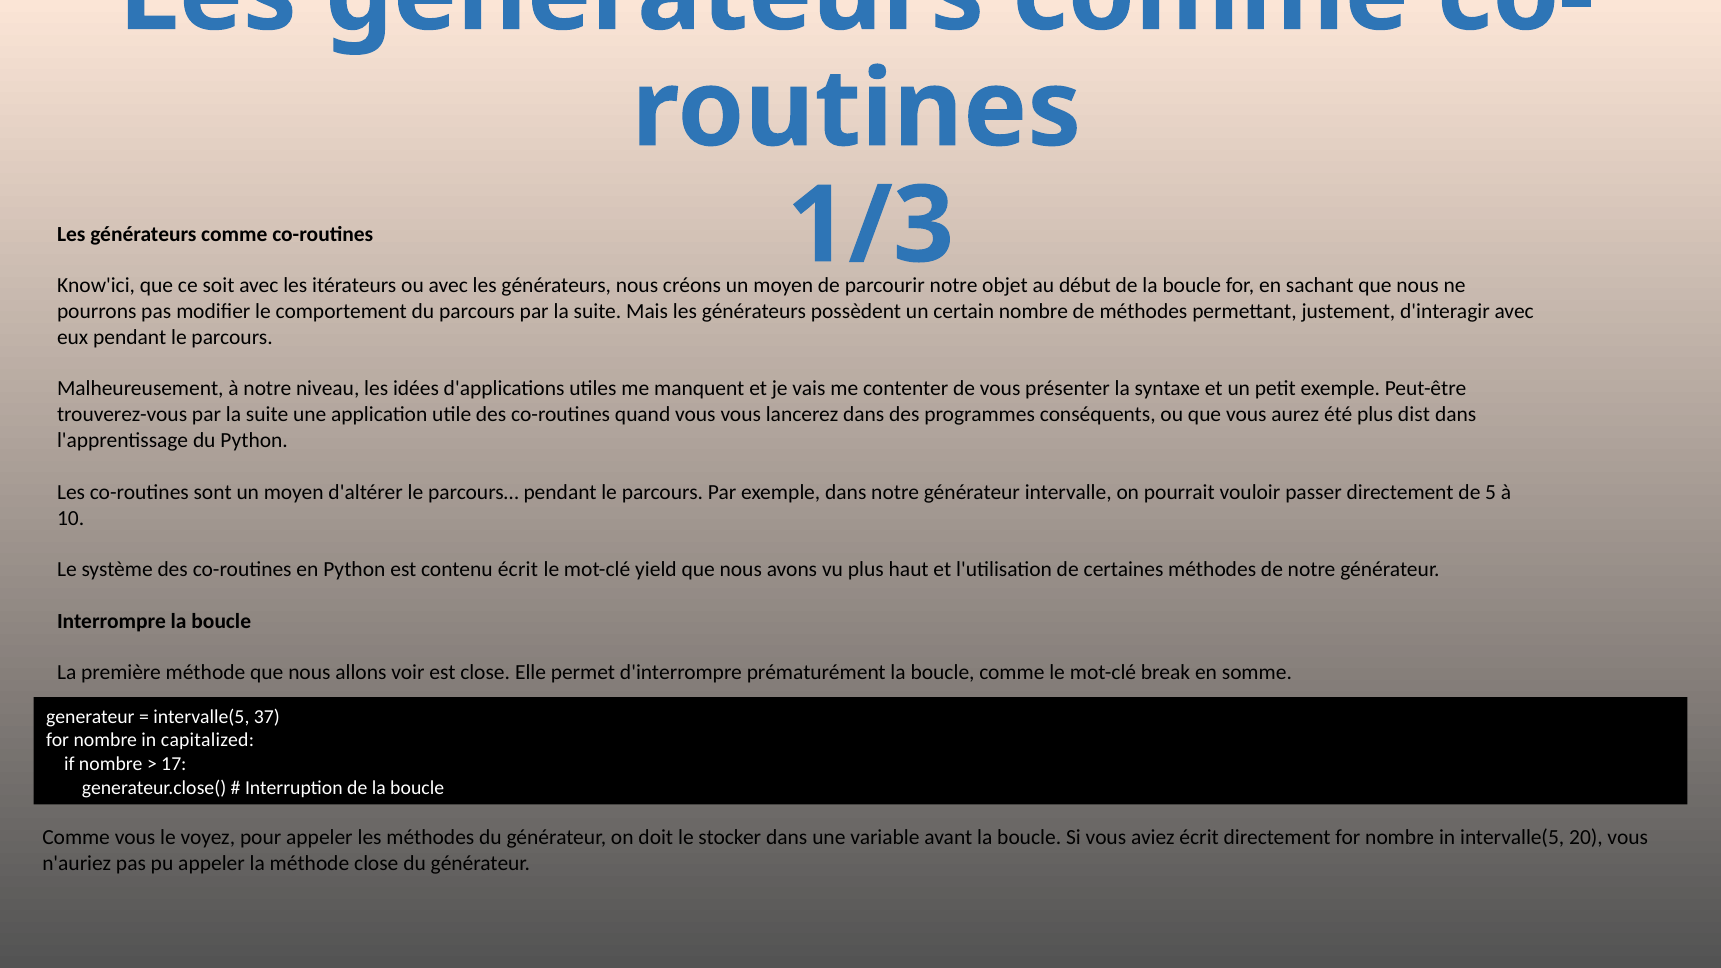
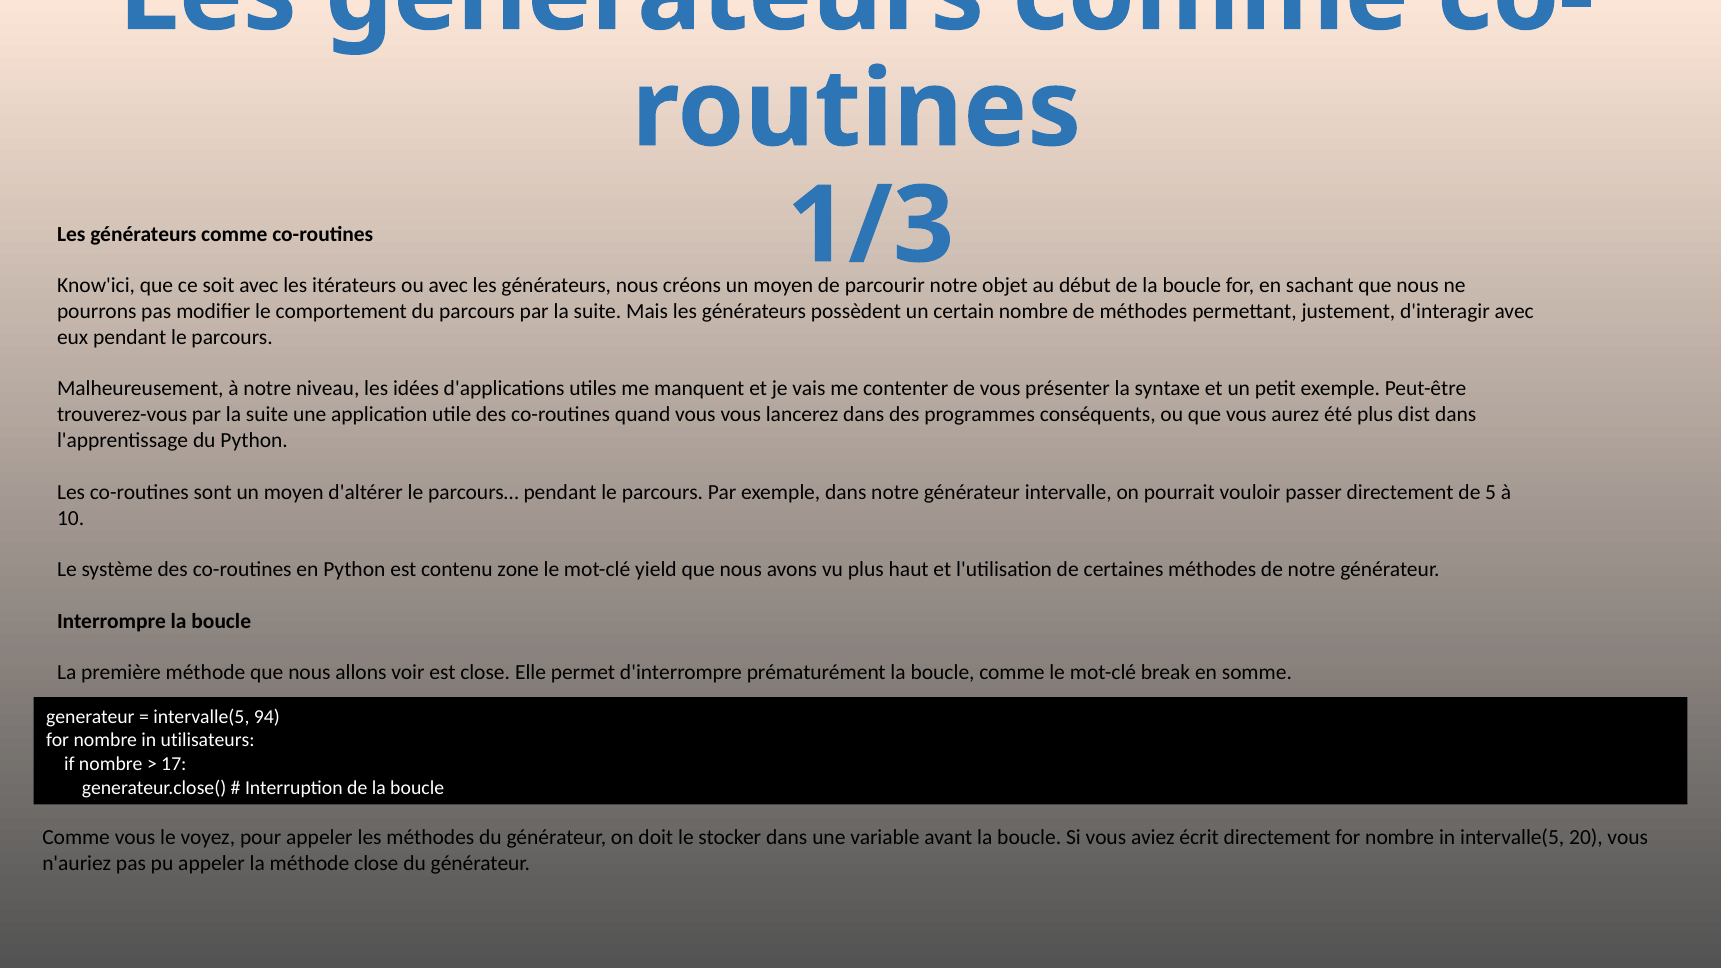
contenu écrit: écrit -> zone (518, 570)
37: 37 -> 94 (267, 717)
capitalized: capitalized -> utilisateurs (208, 740)
